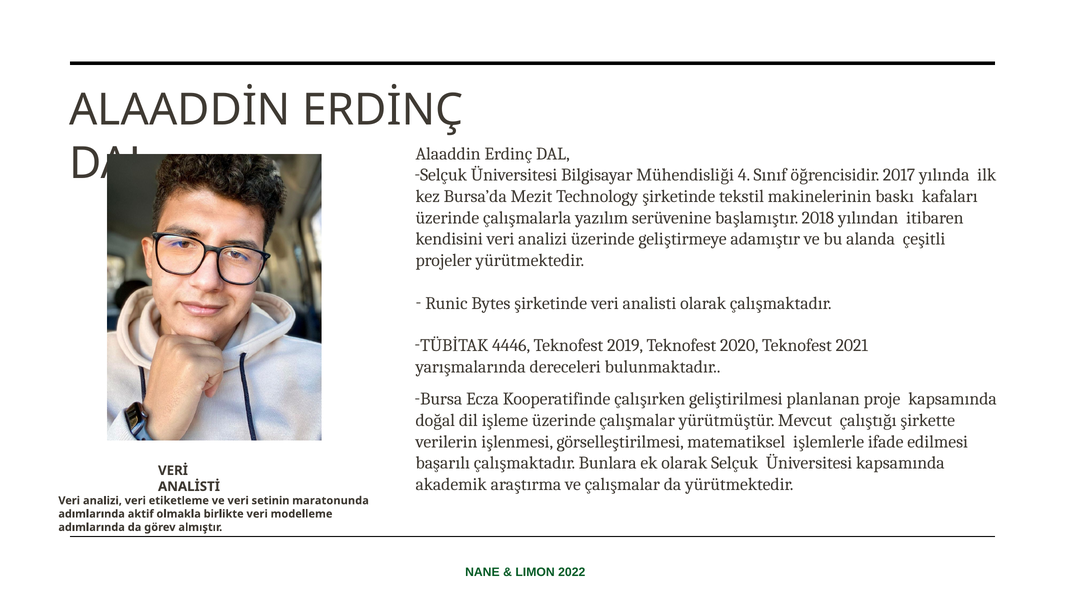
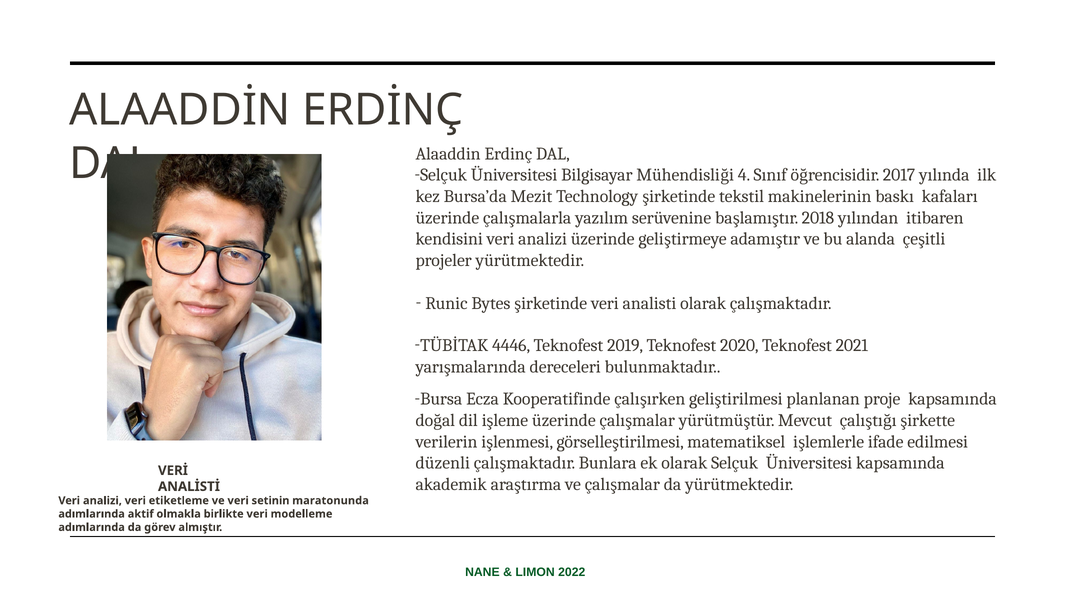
başarılı: başarılı -> düzenli (443, 463)
